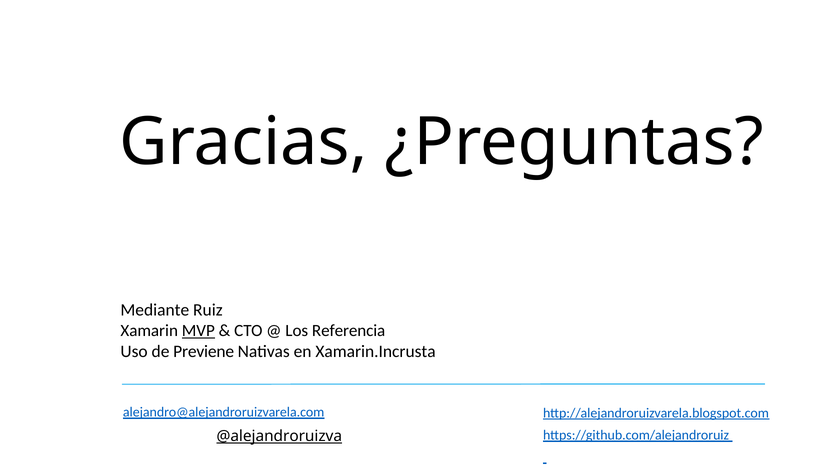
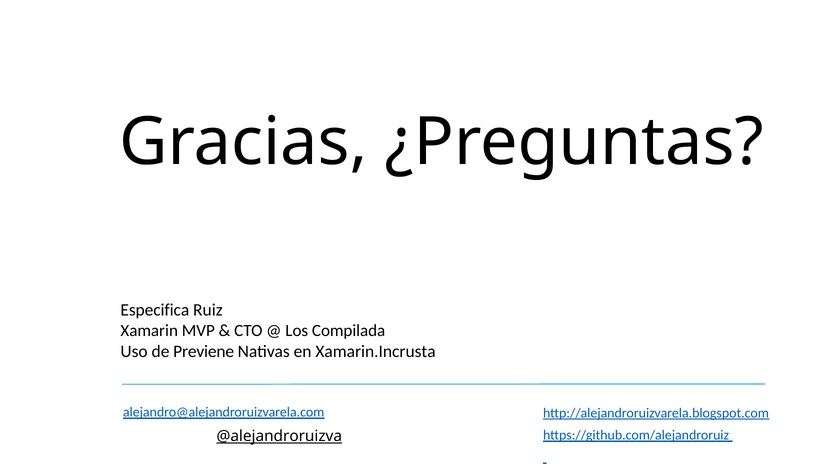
Mediante: Mediante -> Especifica (155, 310)
MVP underline: present -> none (198, 330)
Referencia: Referencia -> Compilada (349, 330)
